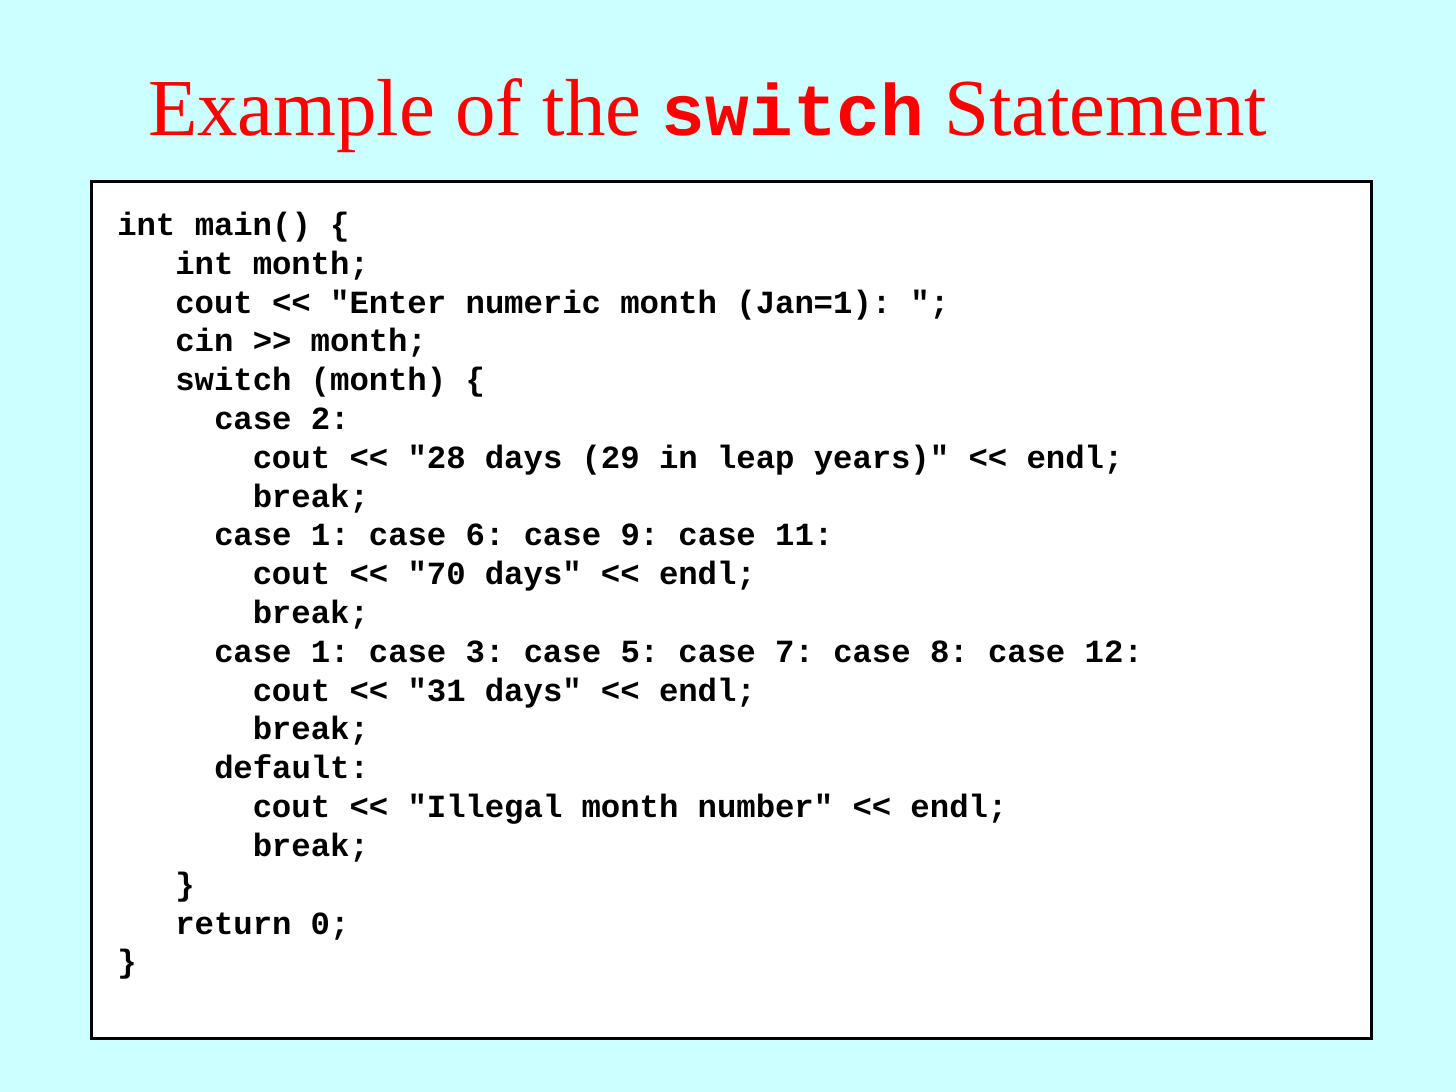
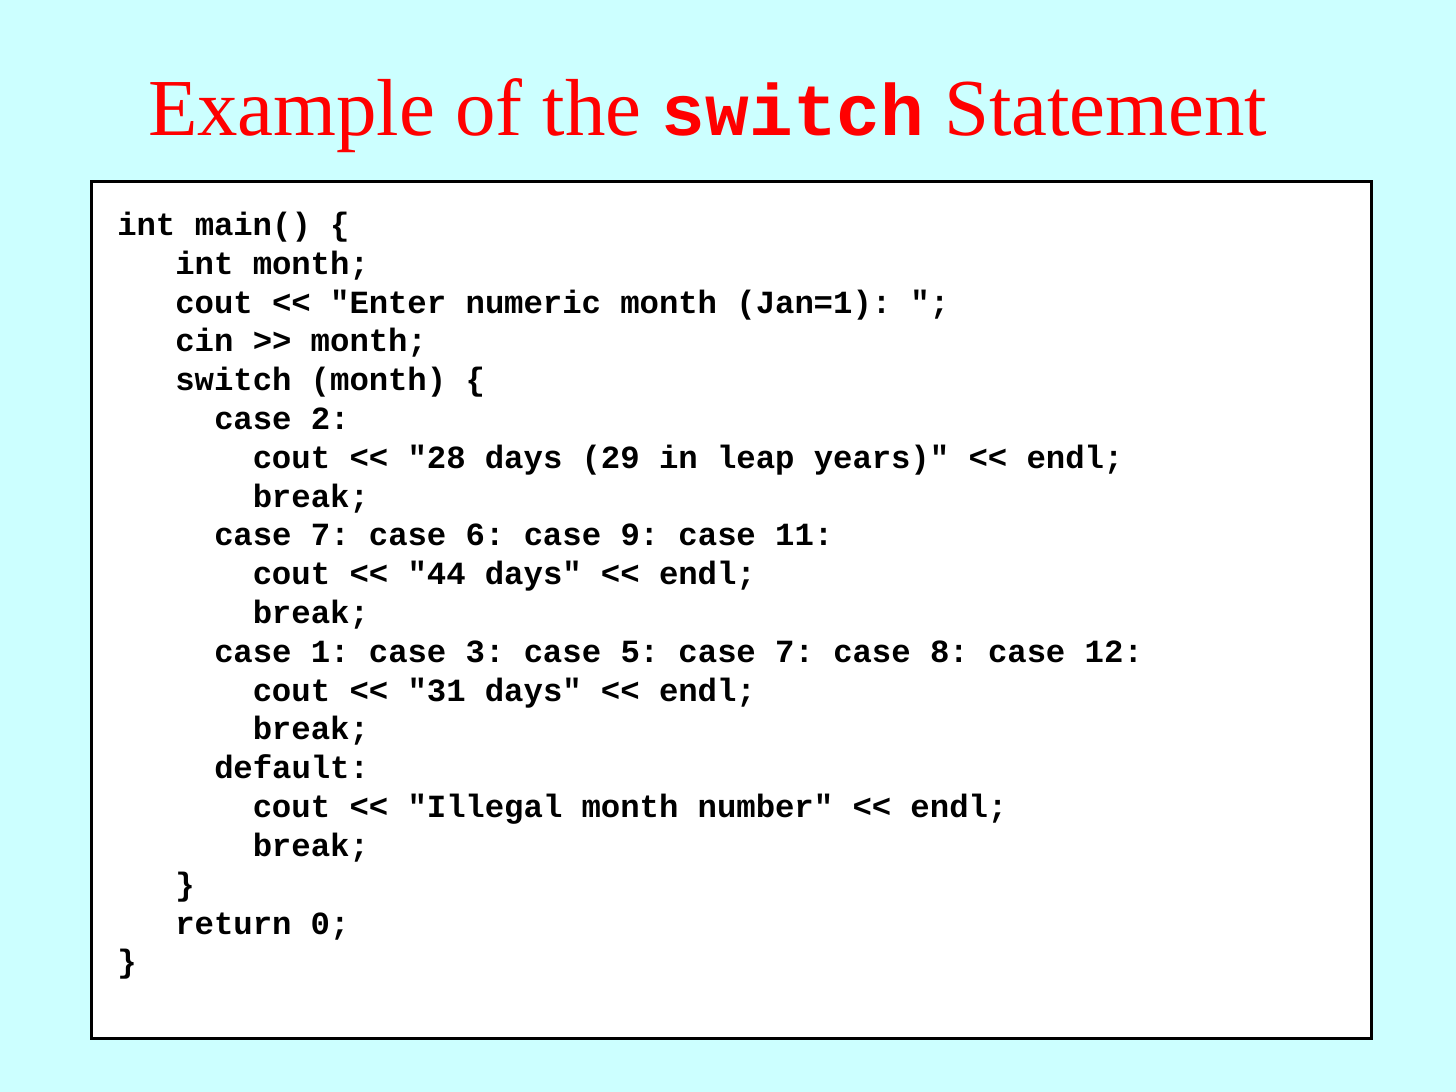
1: 1 -> 7 (330, 535)
70: 70 -> 44 (437, 574)
